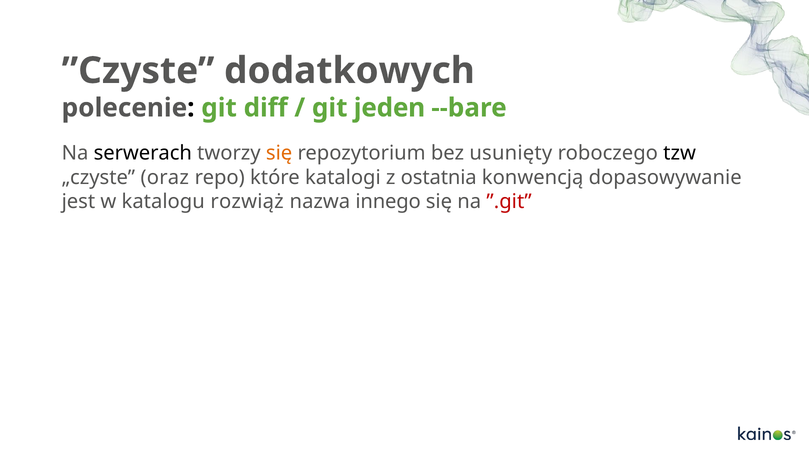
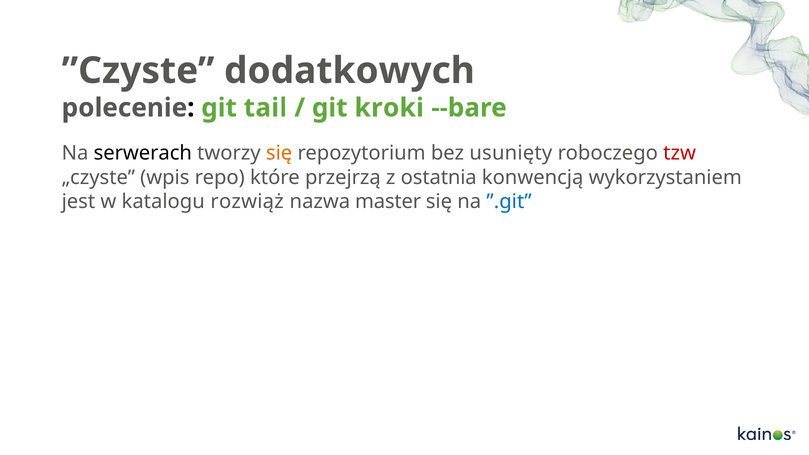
diff: diff -> tail (265, 108)
jeden: jeden -> kroki (389, 108)
tzw colour: black -> red (680, 153)
oraz: oraz -> wpis (165, 178)
katalogi: katalogi -> przejrzą (343, 178)
dopasowywanie: dopasowywanie -> wykorzystaniem (665, 178)
innego: innego -> master (388, 202)
”.git colour: red -> blue (509, 202)
